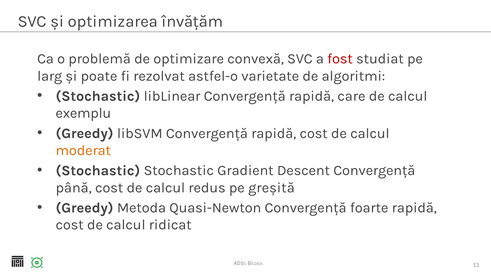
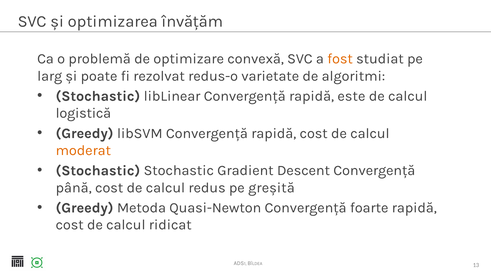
fost colour: red -> orange (340, 59)
astfel-o: astfel-o -> redus-o (213, 76)
care: care -> este (351, 96)
exemplu: exemplu -> logistică (83, 113)
